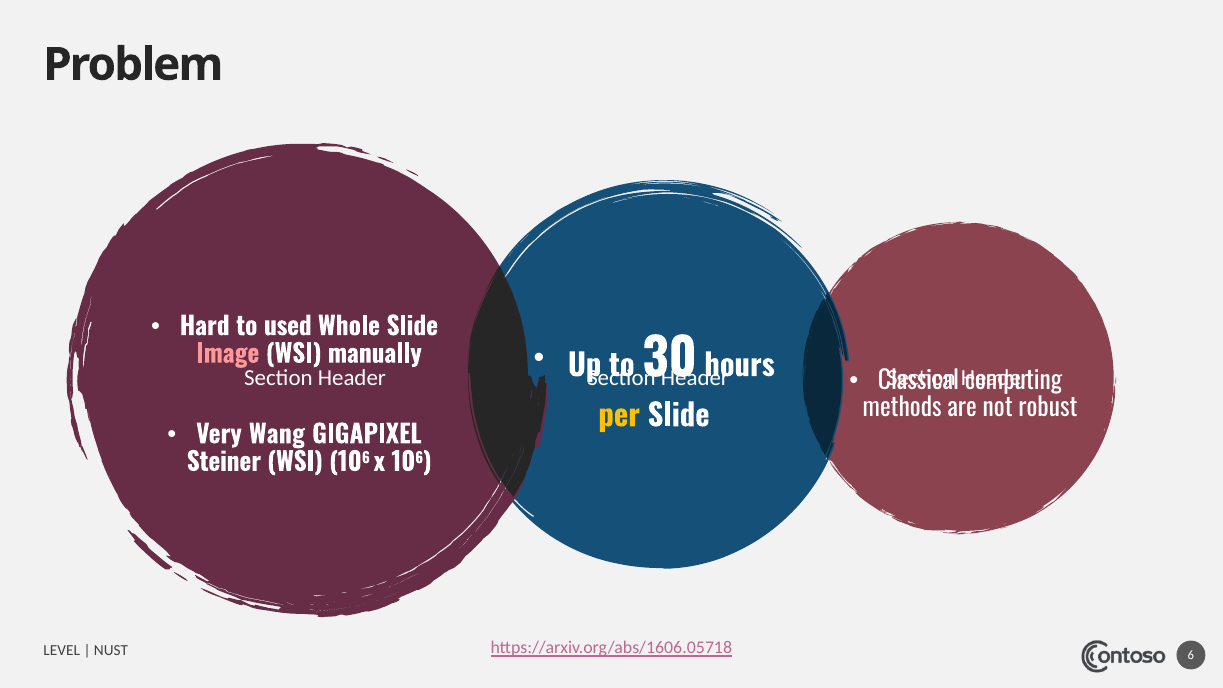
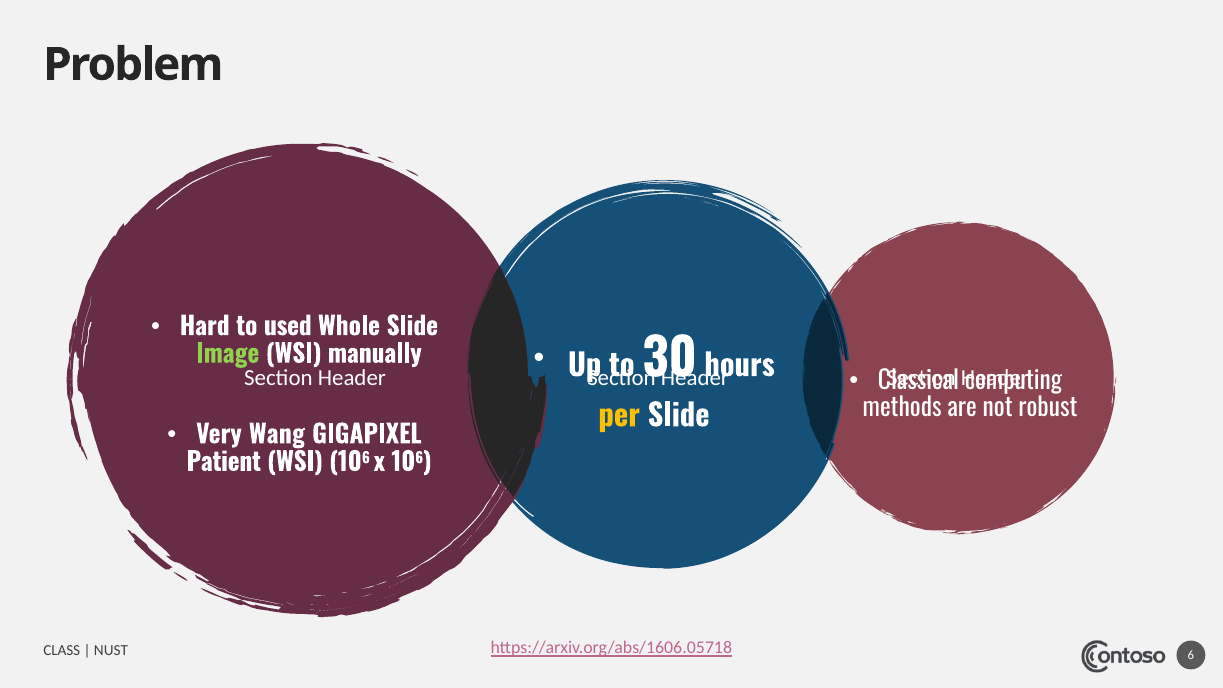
Image colour: pink -> light green (228, 354)
Steiner: Steiner -> Patient (224, 462)
LEVEL: LEVEL -> CLASS (62, 651)
